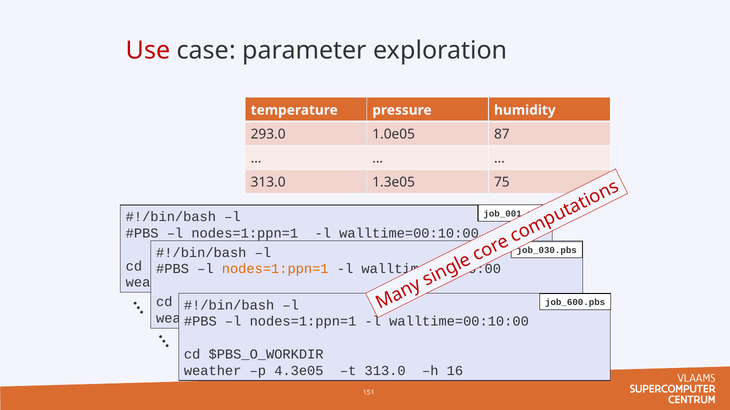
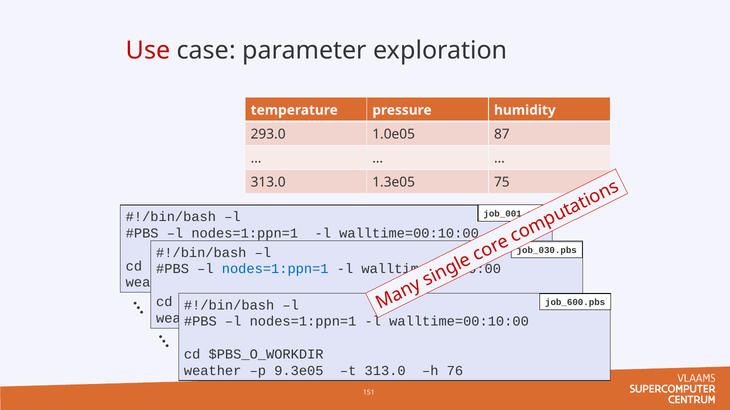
nodes=1:ppn=1 colour: orange -> blue (275, 269)
4.3e05: 4.3e05 -> 9.3e05 (299, 371)
16: 16 -> 76 (455, 371)
